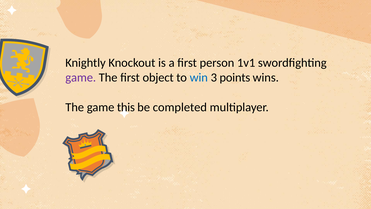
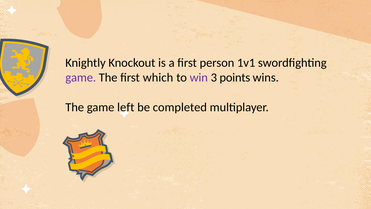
object: object -> which (158, 77)
win colour: blue -> purple (199, 77)
this: this -> left (126, 107)
